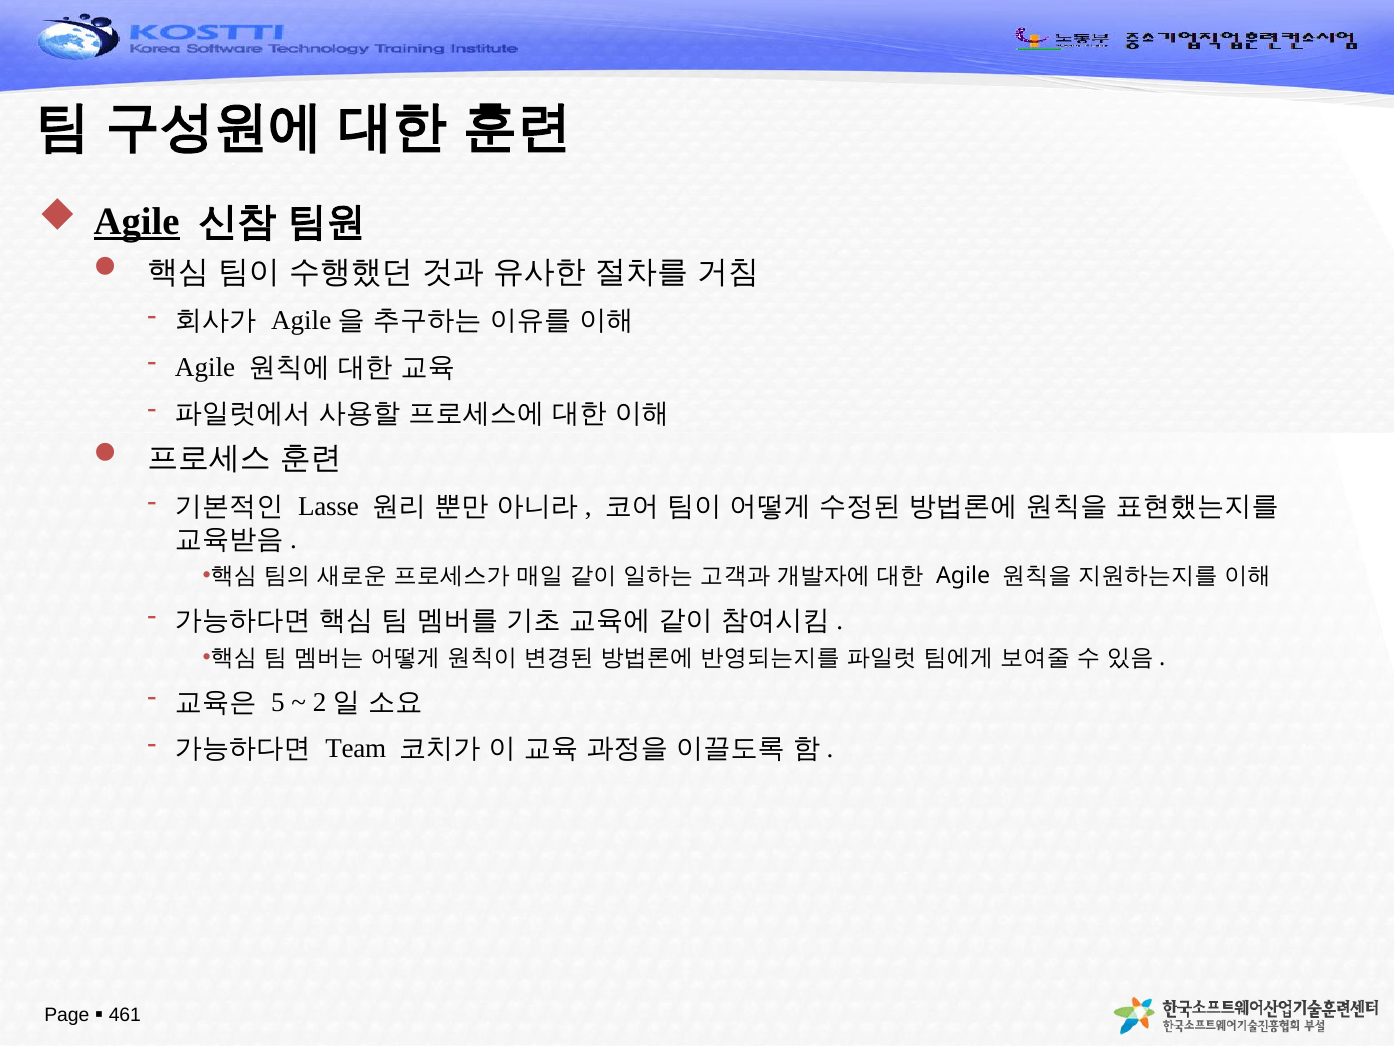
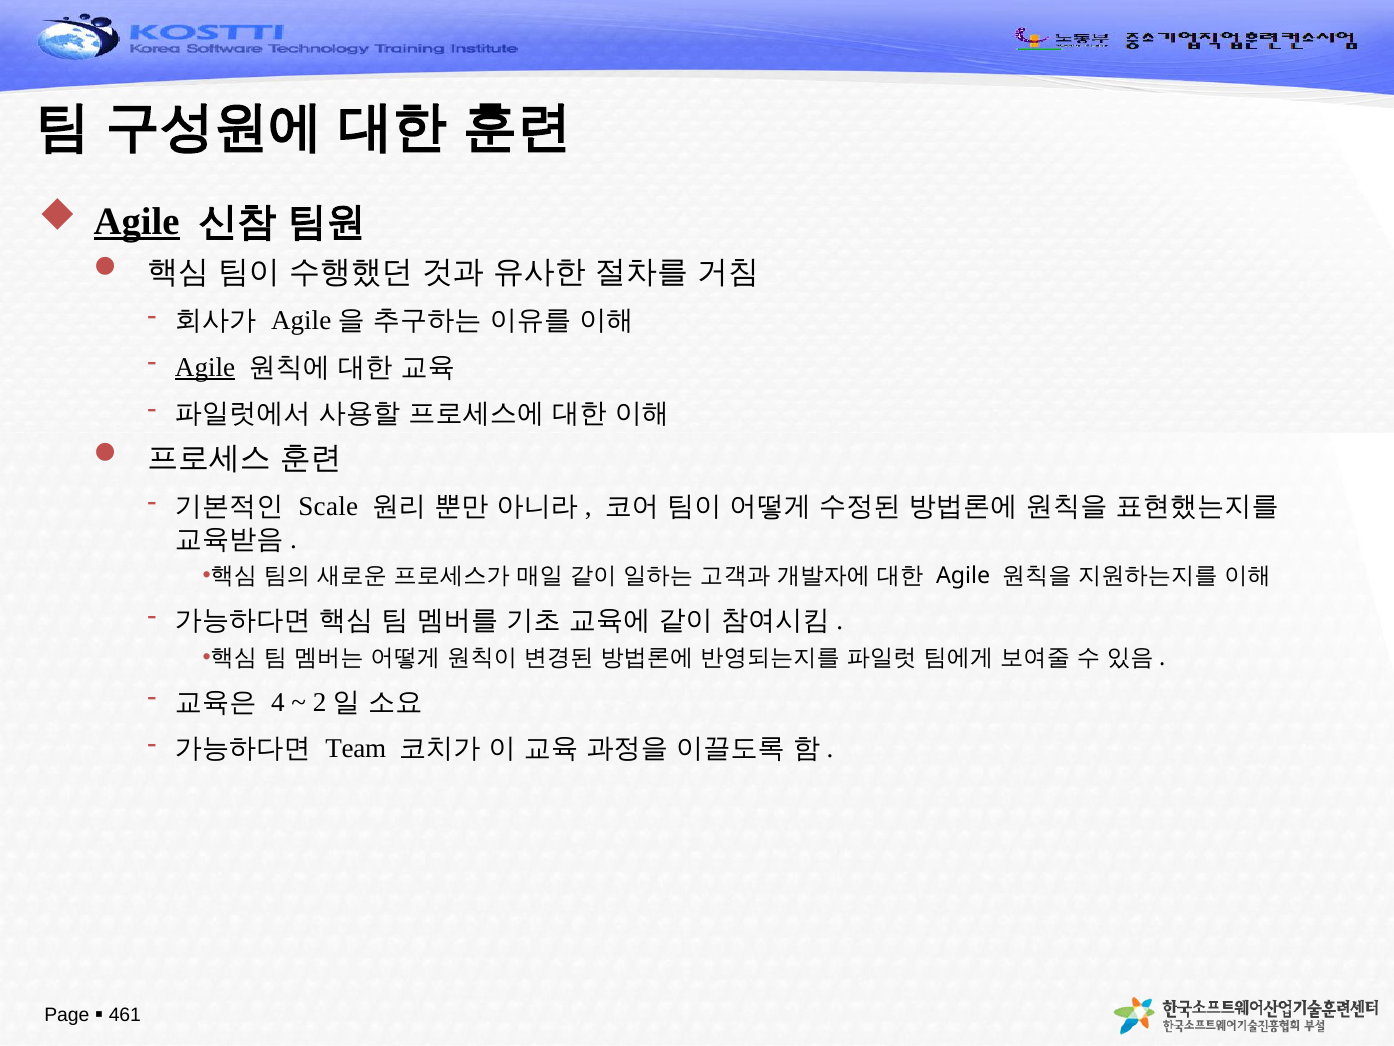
Agile underline: none -> present (205, 367)
Lasse: Lasse -> Scale (328, 507)
5: 5 -> 4 (278, 702)
